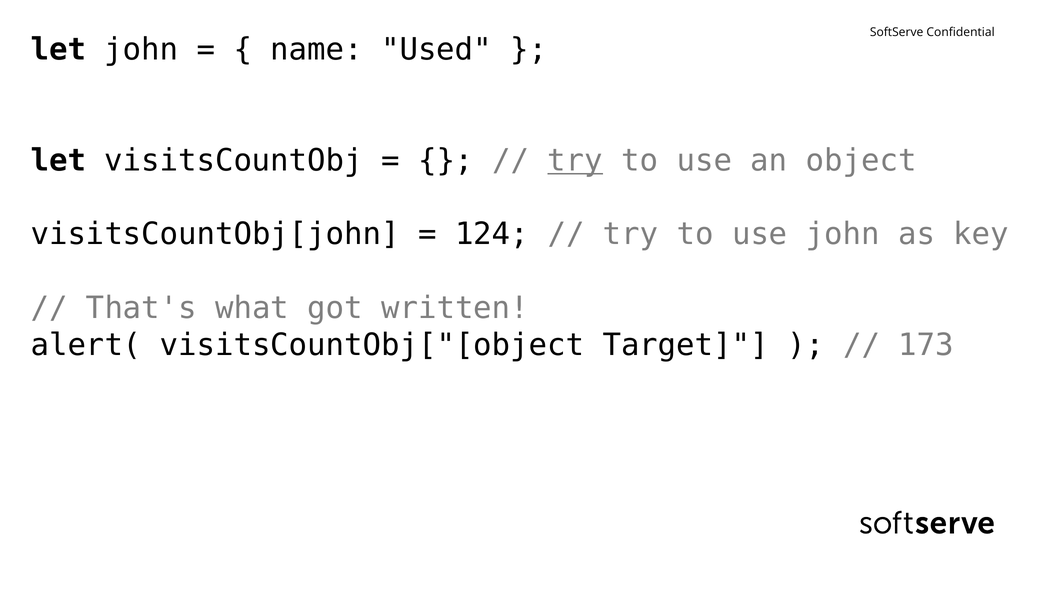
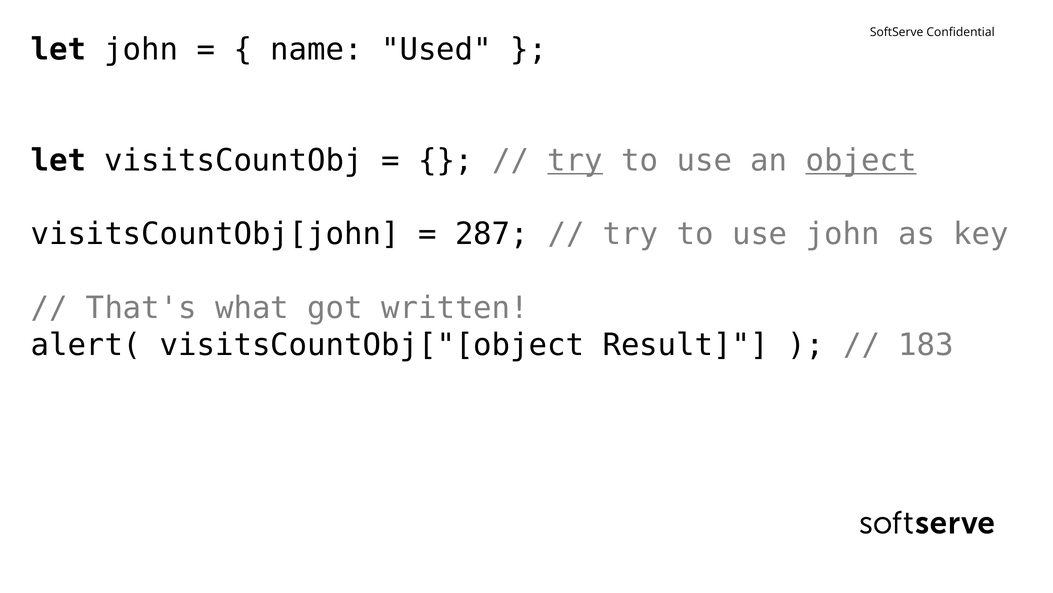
object underline: none -> present (861, 160)
124: 124 -> 287 (492, 234)
Target: Target -> Result (686, 345)
173: 173 -> 183 (926, 345)
